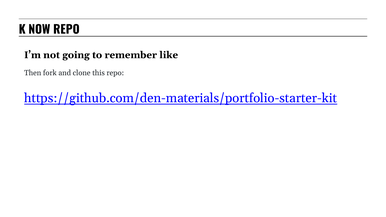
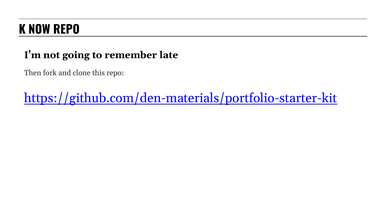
like: like -> late (169, 55)
